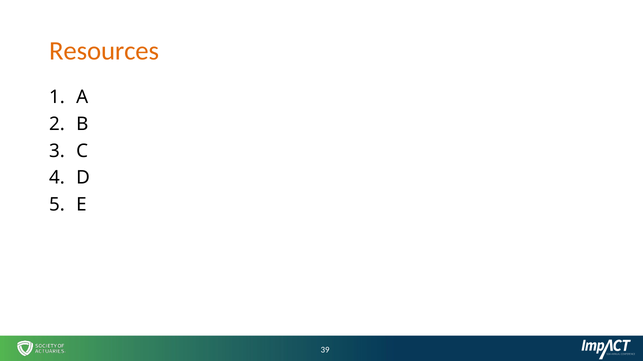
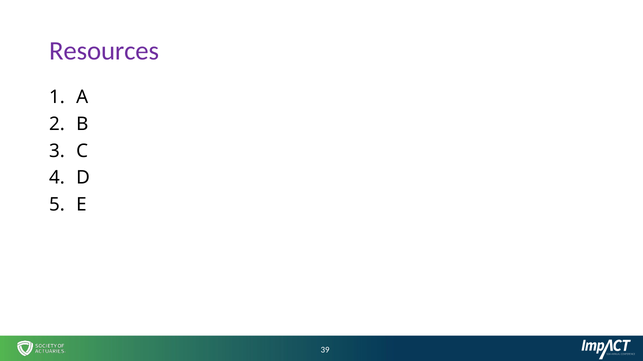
Resources colour: orange -> purple (104, 51)
